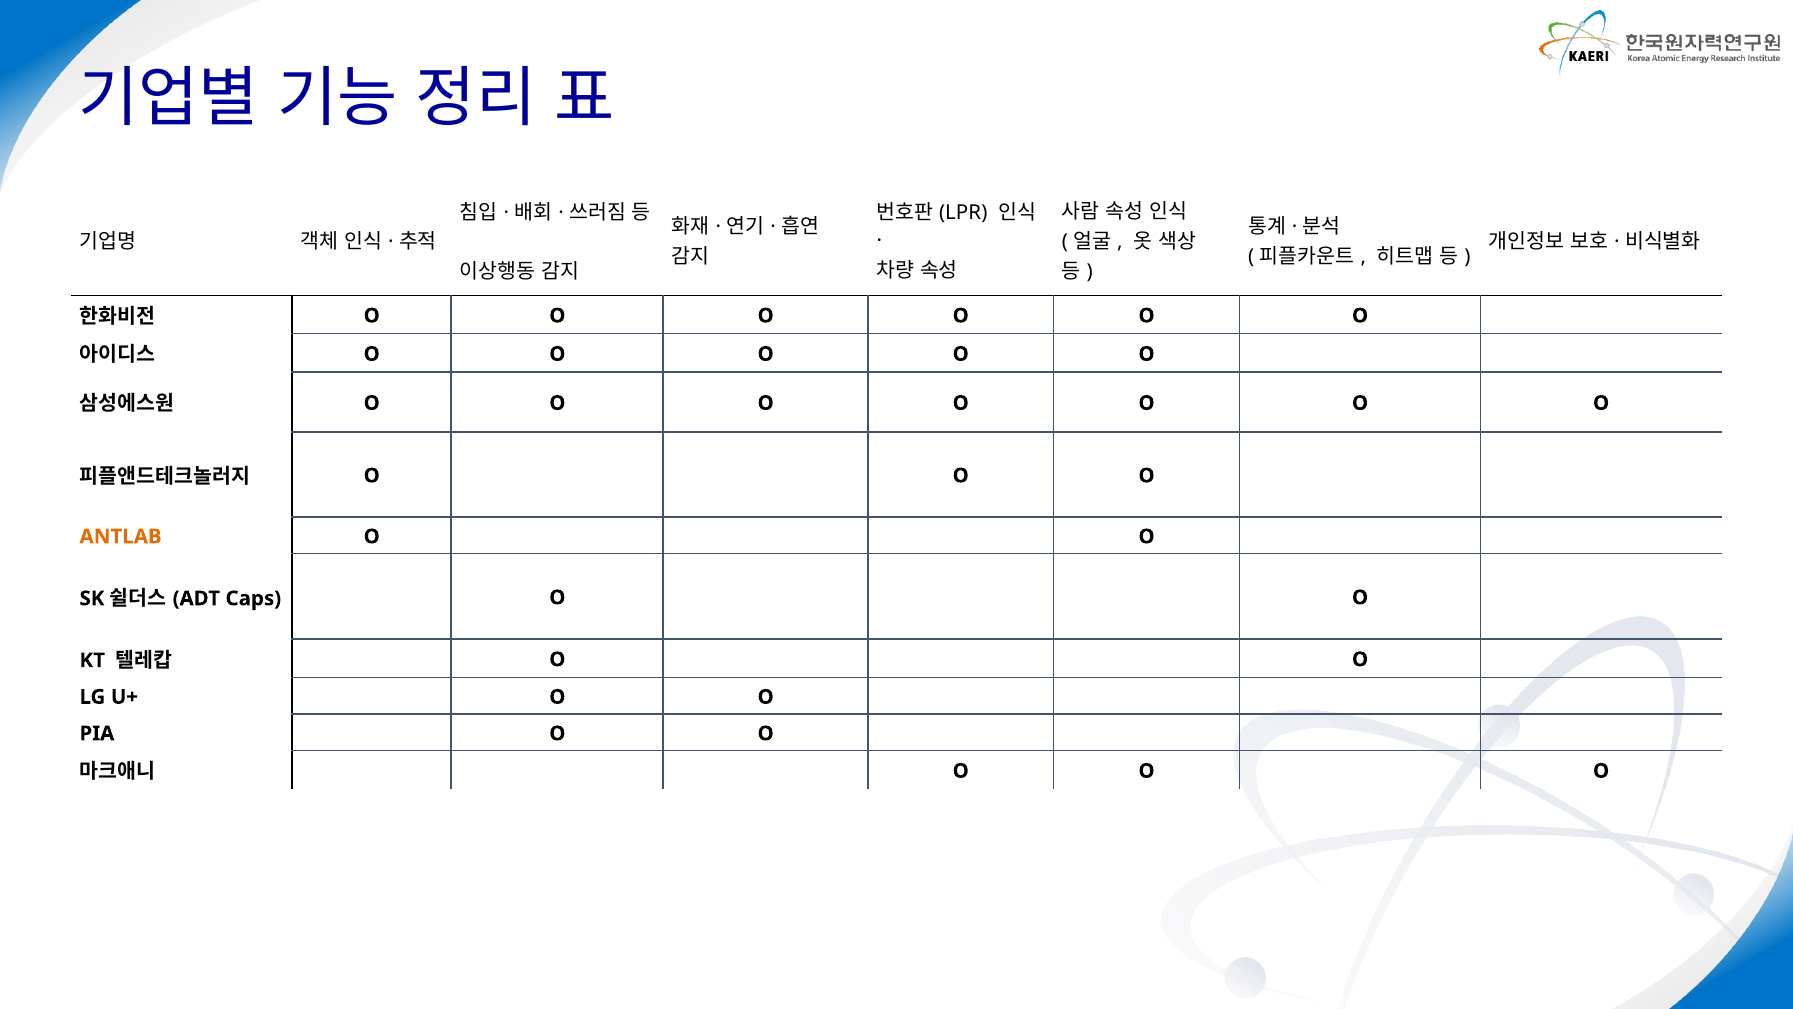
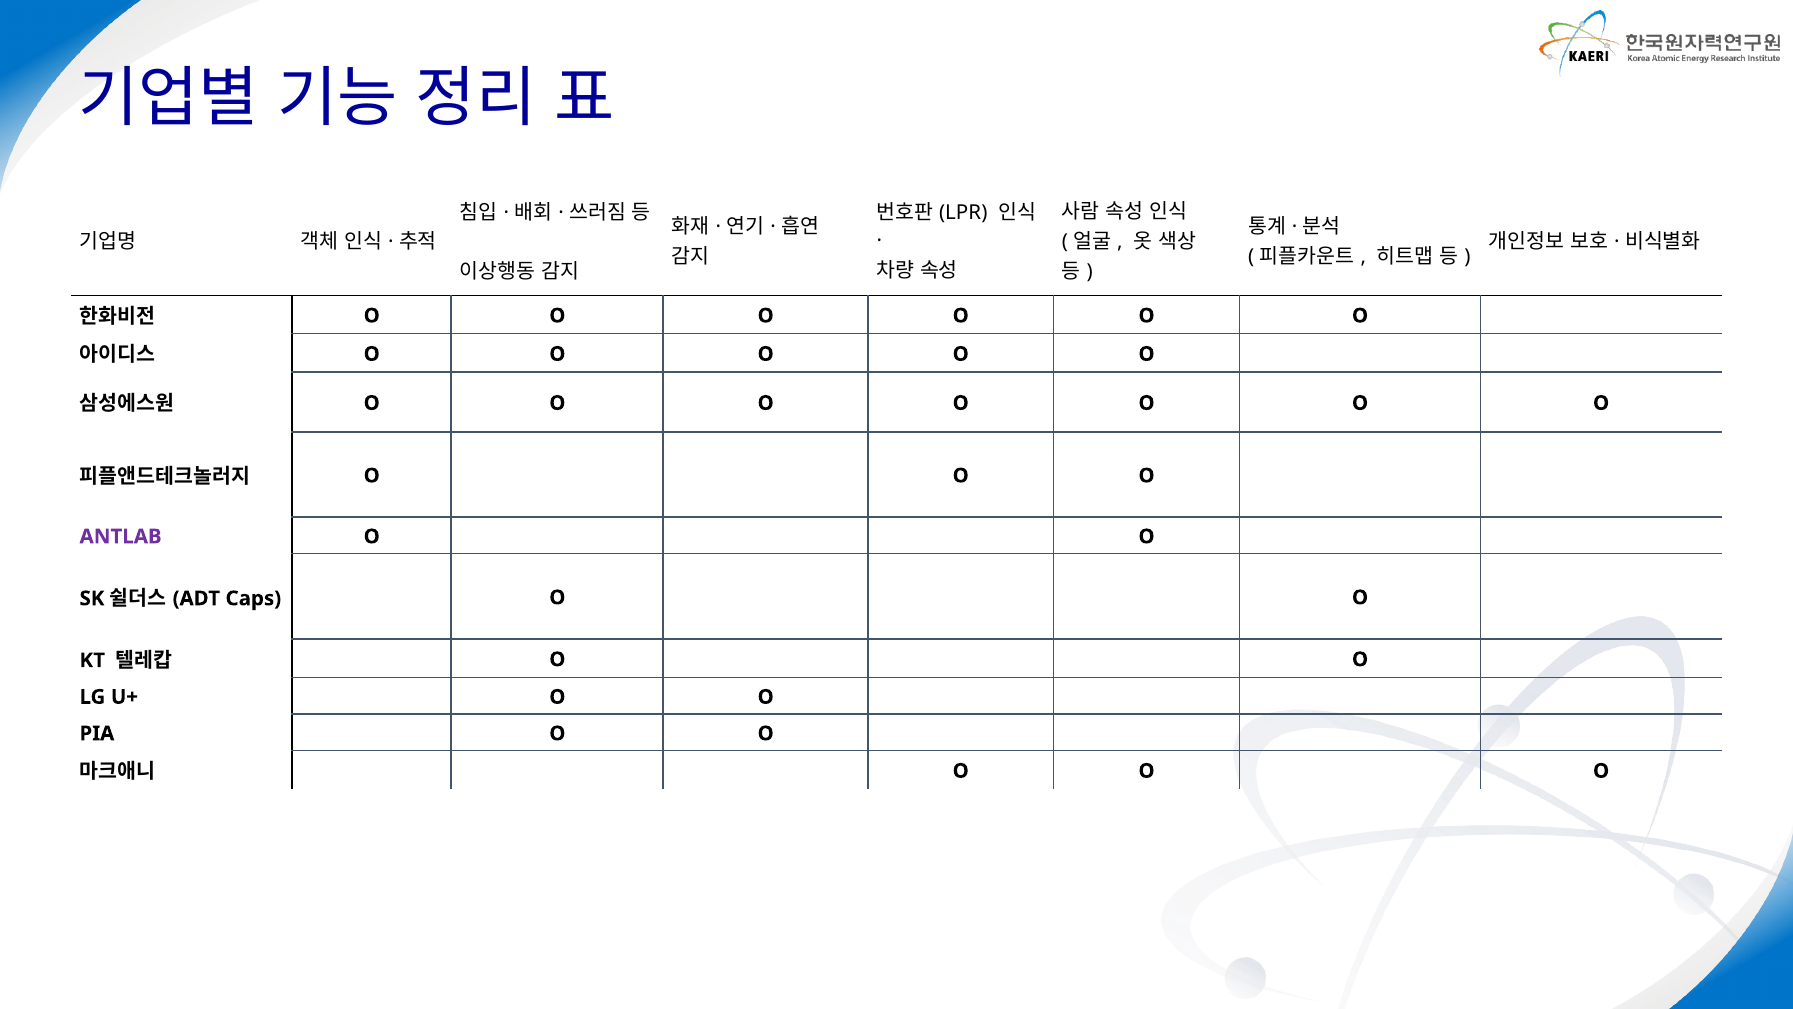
ANTLAB colour: orange -> purple (121, 536)
